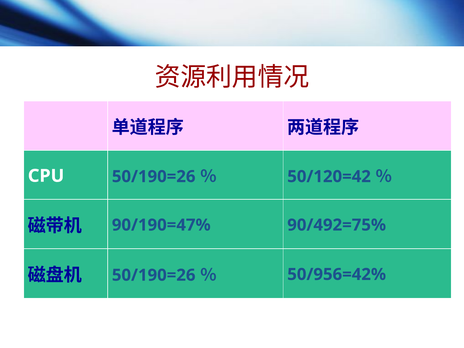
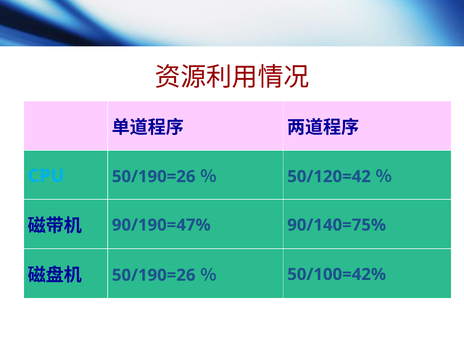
CPU colour: white -> light blue (46, 176)
90/492=75%: 90/492=75% -> 90/140=75% (337, 225)
50/956=42%: 50/956=42% -> 50/100=42% (337, 274)
